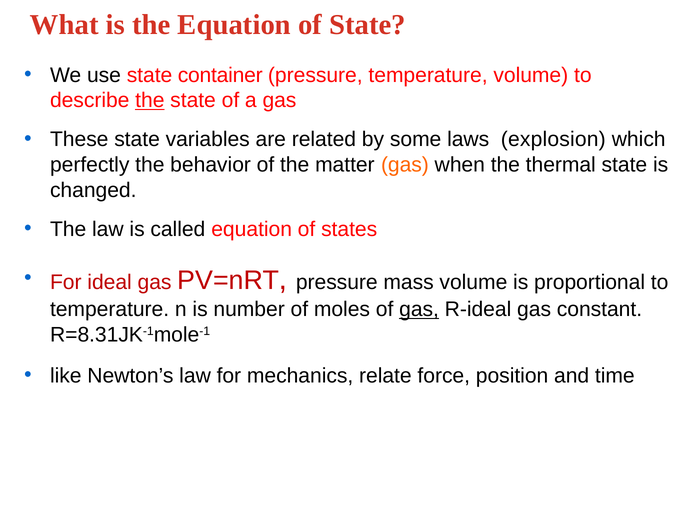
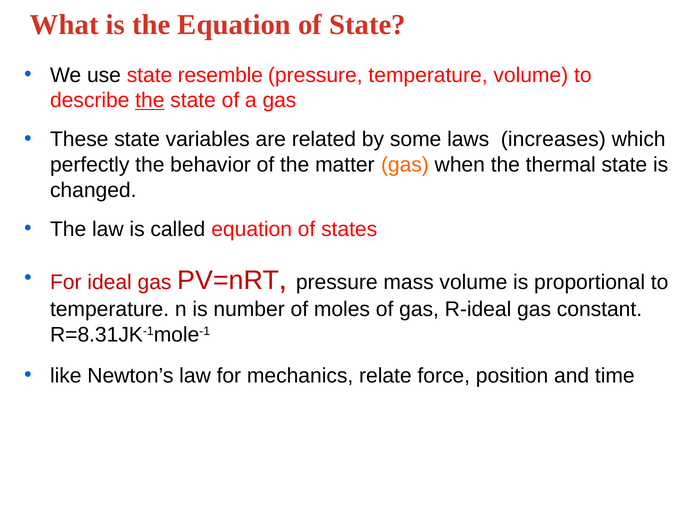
container: container -> resemble (220, 75)
explosion: explosion -> increases (553, 139)
gas underline: present -> none (419, 309)
